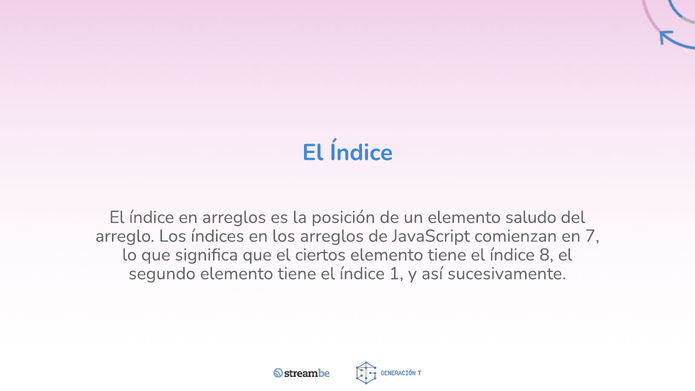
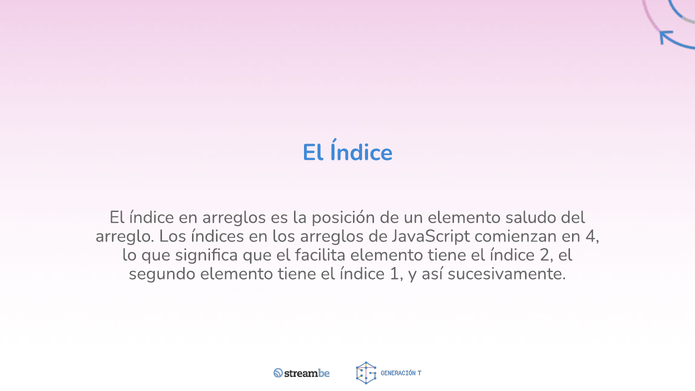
7: 7 -> 4 (592, 236)
ciertos: ciertos -> facilita (320, 255)
8: 8 -> 2 (546, 255)
